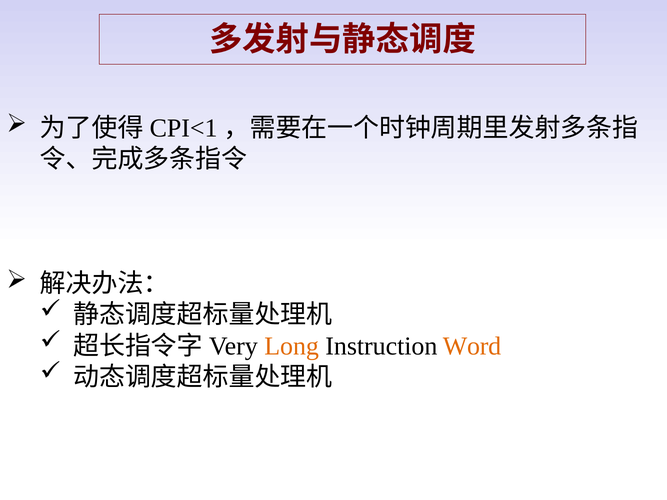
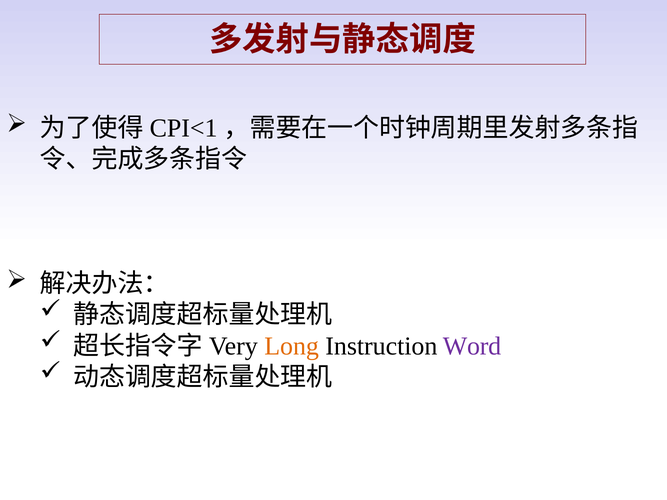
Word colour: orange -> purple (472, 346)
